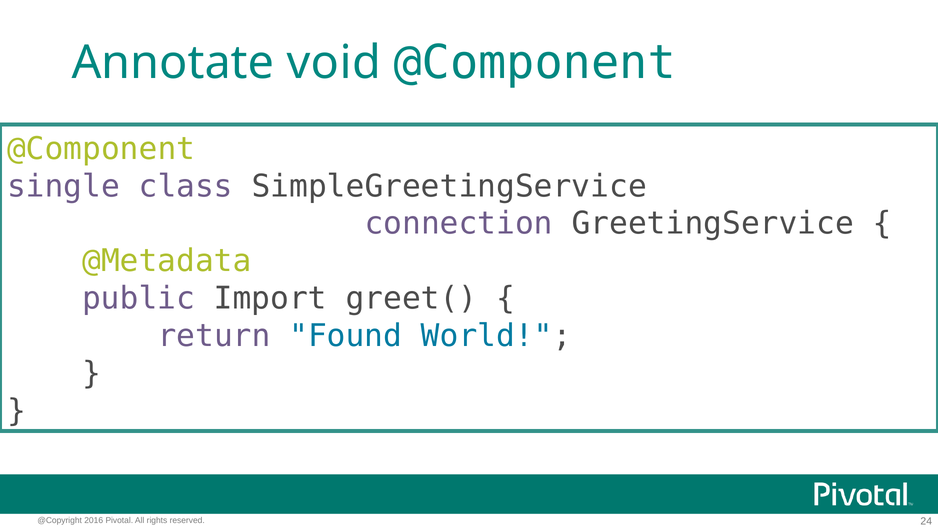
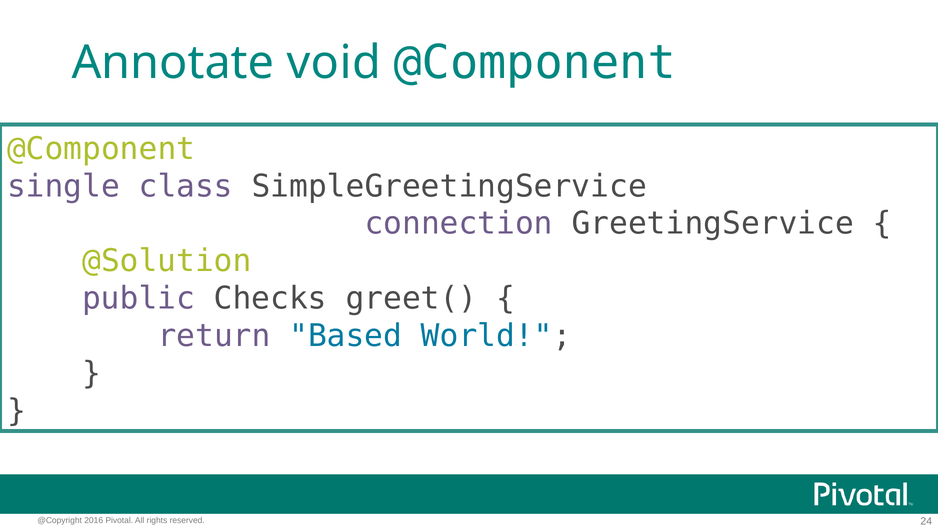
@Metadata: @Metadata -> @Solution (167, 261)
Import: Import -> Checks (270, 299)
Found: Found -> Based (346, 337)
